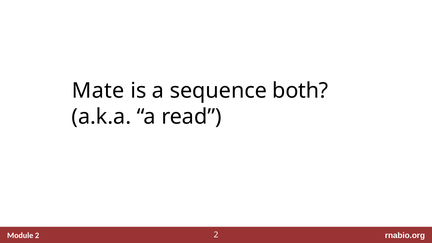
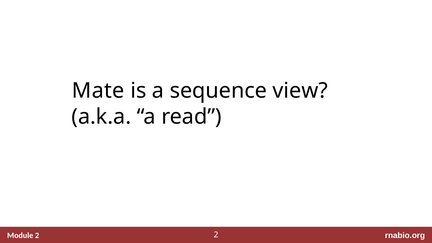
both: both -> view (300, 91)
